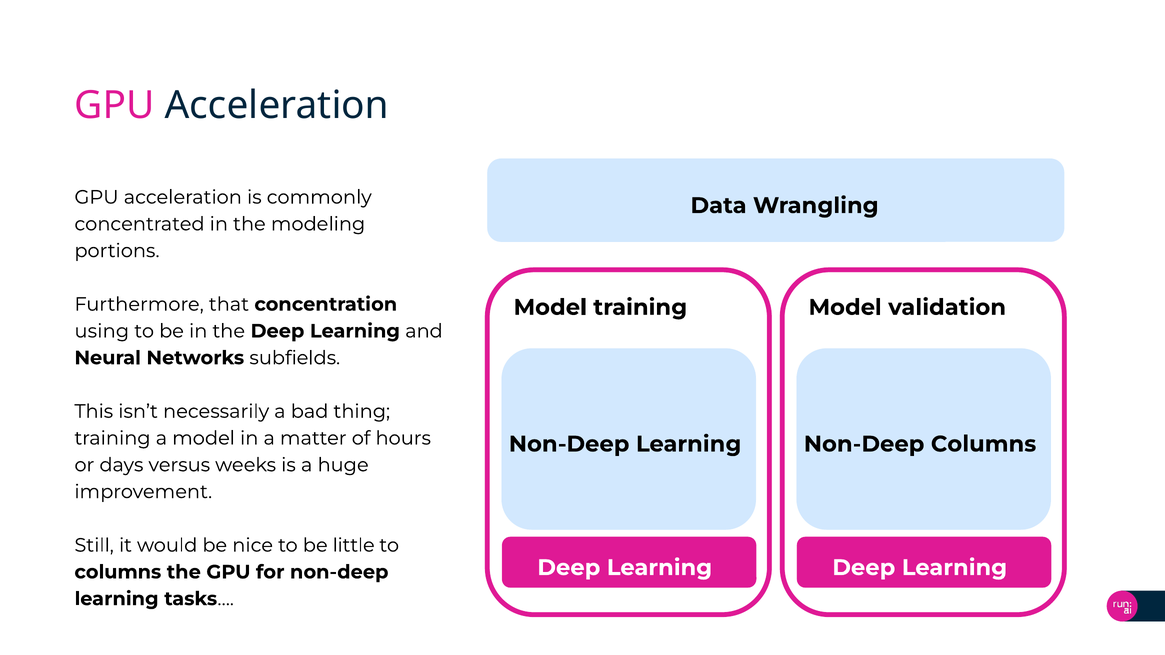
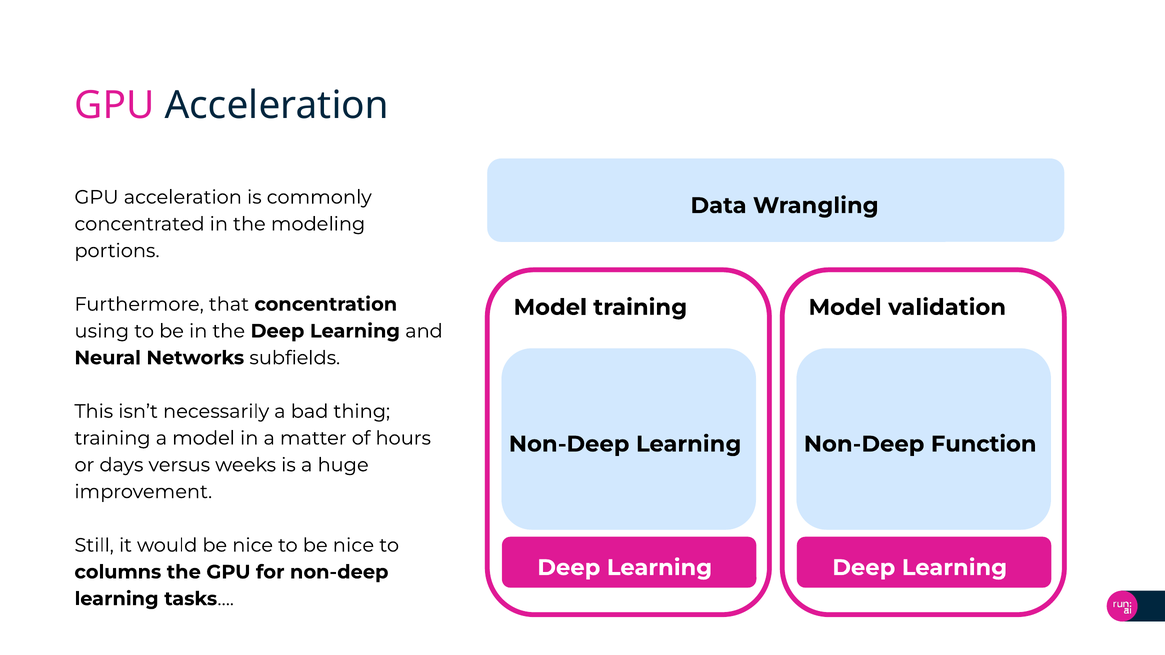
Non-Deep Columns: Columns -> Function (984, 444)
to be little: little -> nice (353, 546)
